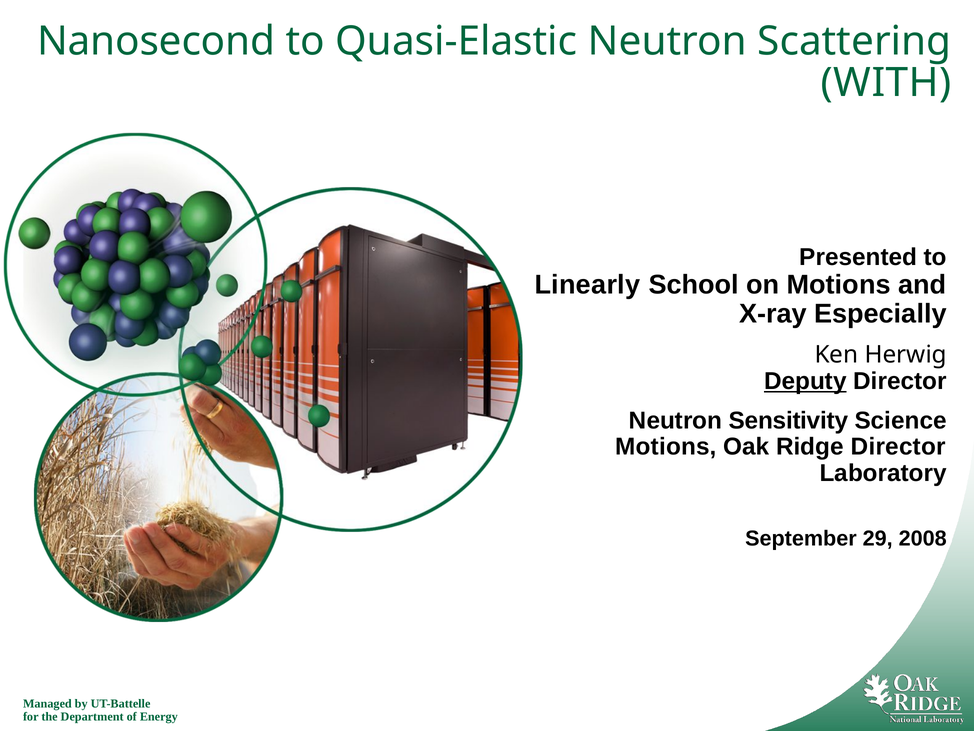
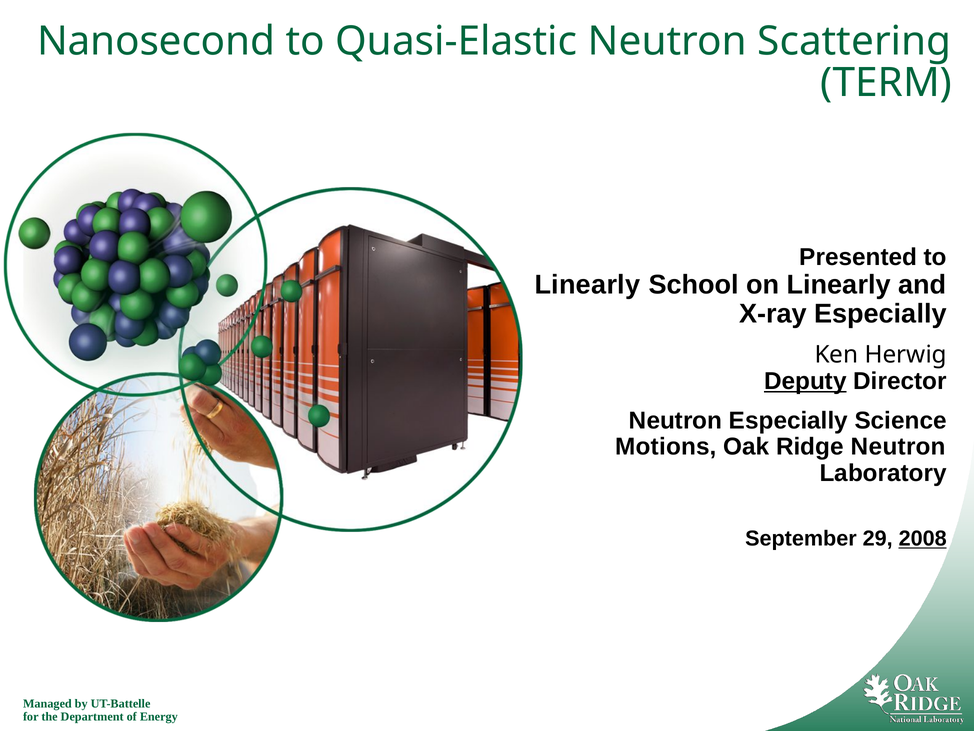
WITH: WITH -> TERM (886, 83)
on Motions: Motions -> Linearly (839, 285)
Neutron Sensitivity: Sensitivity -> Especially (788, 420)
Ridge Director: Director -> Neutron (898, 447)
2008 underline: none -> present (923, 538)
